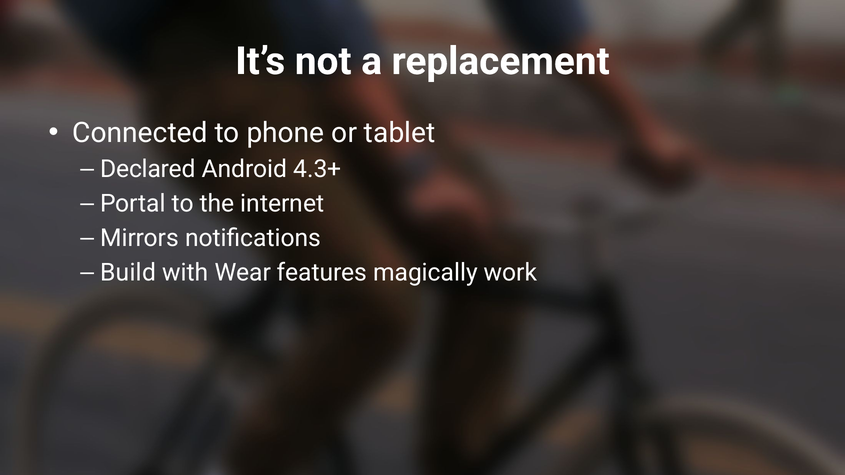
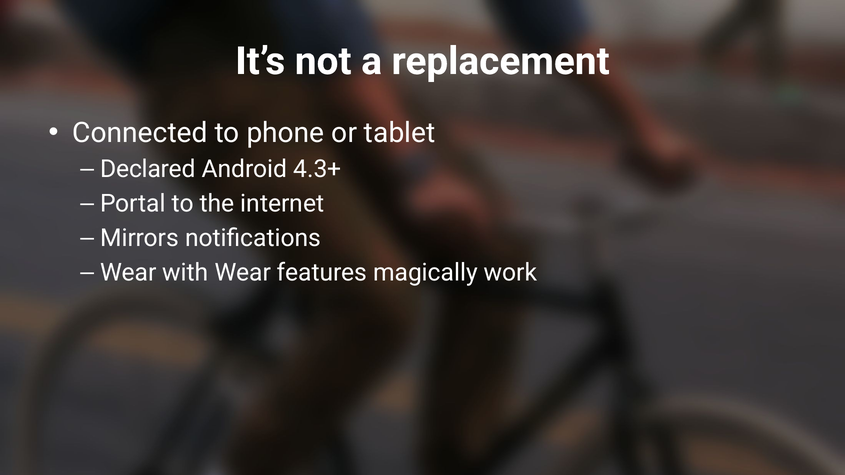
Build: Build -> Wear (128, 273)
